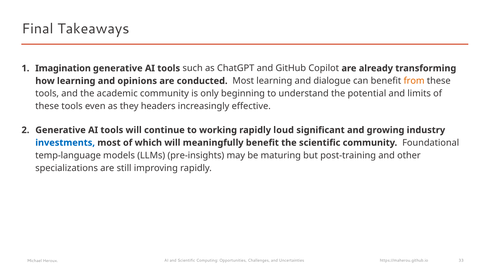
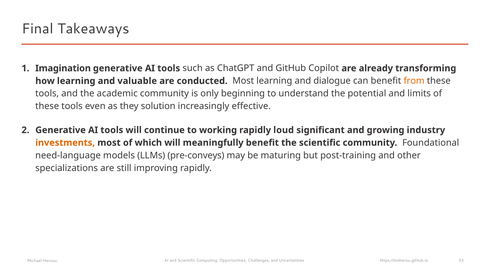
opinions: opinions -> valuable (137, 81)
headers: headers -> solution (158, 106)
investments colour: blue -> orange (65, 143)
temp-language: temp-language -> need-language (68, 156)
pre-insights: pre-insights -> pre-conveys (196, 156)
